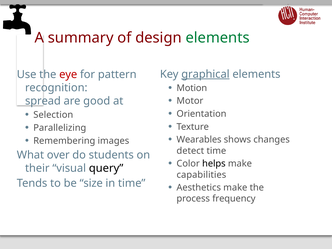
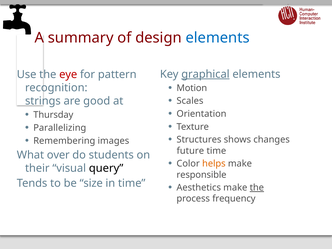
elements colour: green -> blue (218, 38)
Motor: Motor -> Scales (190, 101)
spread: spread -> strings (43, 101)
Selection: Selection -> Thursday (53, 115)
Wearables: Wearables -> Structures (199, 140)
detect: detect -> future (190, 151)
helps colour: black -> orange (214, 164)
capabilities: capabilities -> responsible (201, 175)
the underline: none -> present (257, 188)
